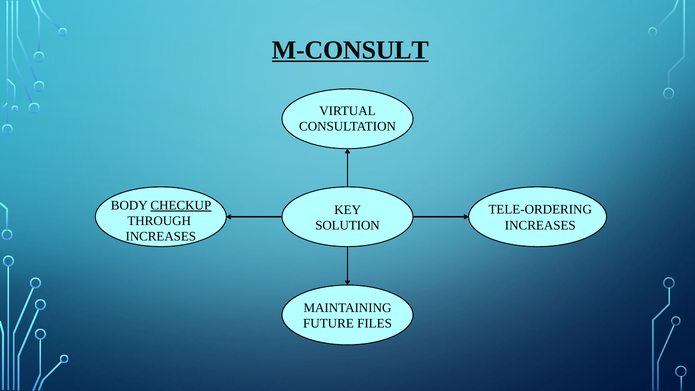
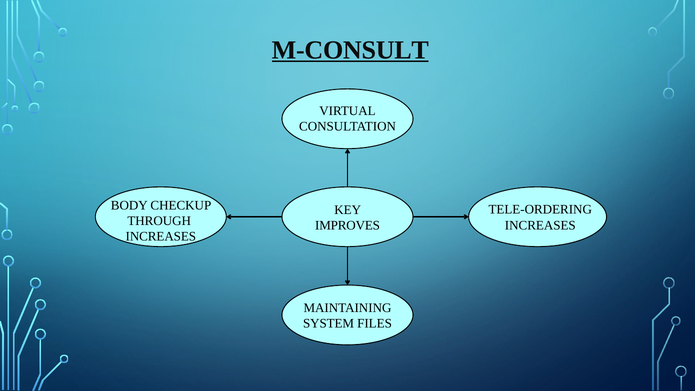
CHECKUP underline: present -> none (181, 205)
SOLUTION: SOLUTION -> IMPROVES (348, 225)
FUTURE: FUTURE -> SYSTEM (329, 323)
